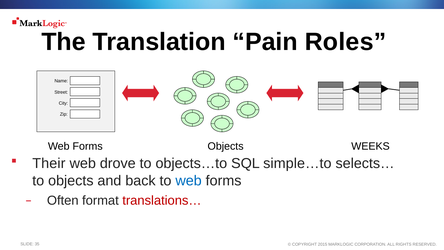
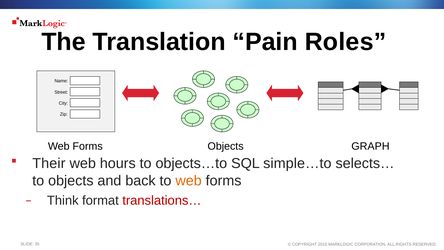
WEEKS: WEEKS -> GRAPH (370, 146)
drove: drove -> hours (118, 163)
web colour: blue -> orange (189, 180)
Often: Often -> Think (63, 200)
